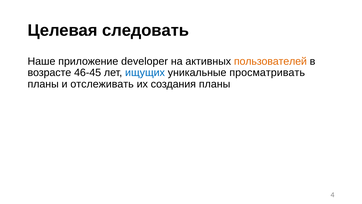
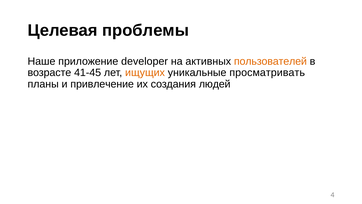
следовать: следовать -> проблемы (146, 30)
46-45: 46-45 -> 41-45 (88, 73)
ищущих colour: blue -> orange (145, 73)
отслеживать: отслеживать -> привлечение (102, 84)
создания планы: планы -> людей (215, 84)
